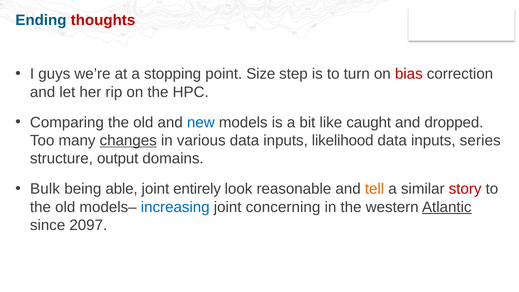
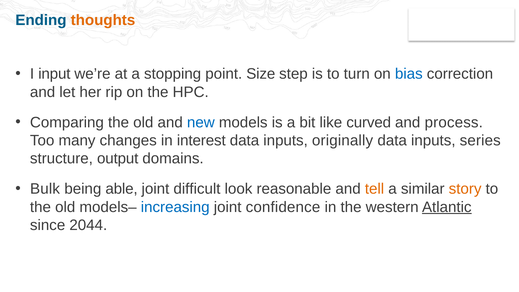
thoughts colour: red -> orange (103, 20)
guys: guys -> input (54, 74)
bias colour: red -> blue (409, 74)
caught: caught -> curved (369, 122)
dropped: dropped -> process (454, 122)
changes underline: present -> none (128, 140)
various: various -> interest (201, 140)
likelihood: likelihood -> originally (343, 140)
entirely: entirely -> difficult (197, 189)
story colour: red -> orange (465, 189)
concerning: concerning -> confidence (283, 207)
2097: 2097 -> 2044 (88, 225)
